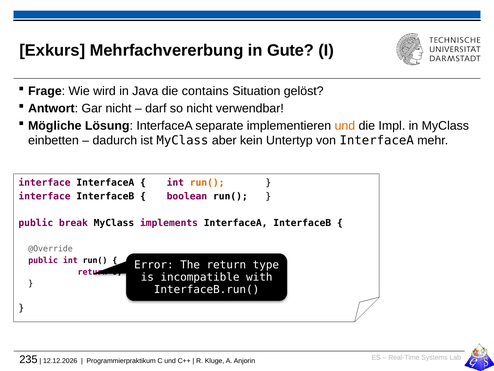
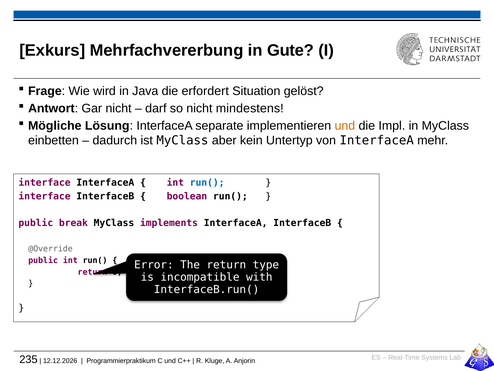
contains: contains -> erfordert (205, 91)
verwendbar: verwendbar -> mindestens (250, 108)
run( colour: orange -> blue (207, 182)
